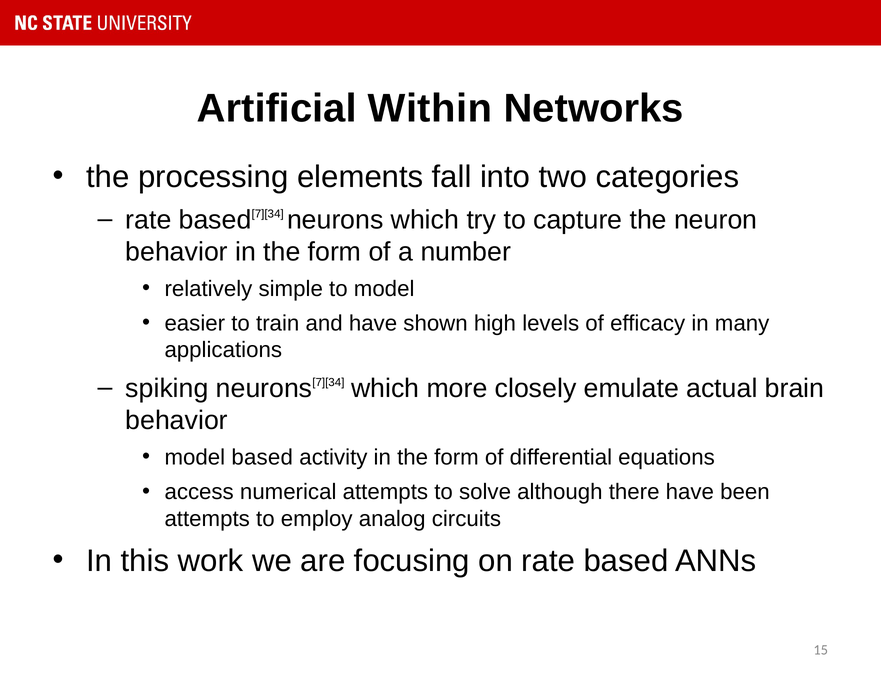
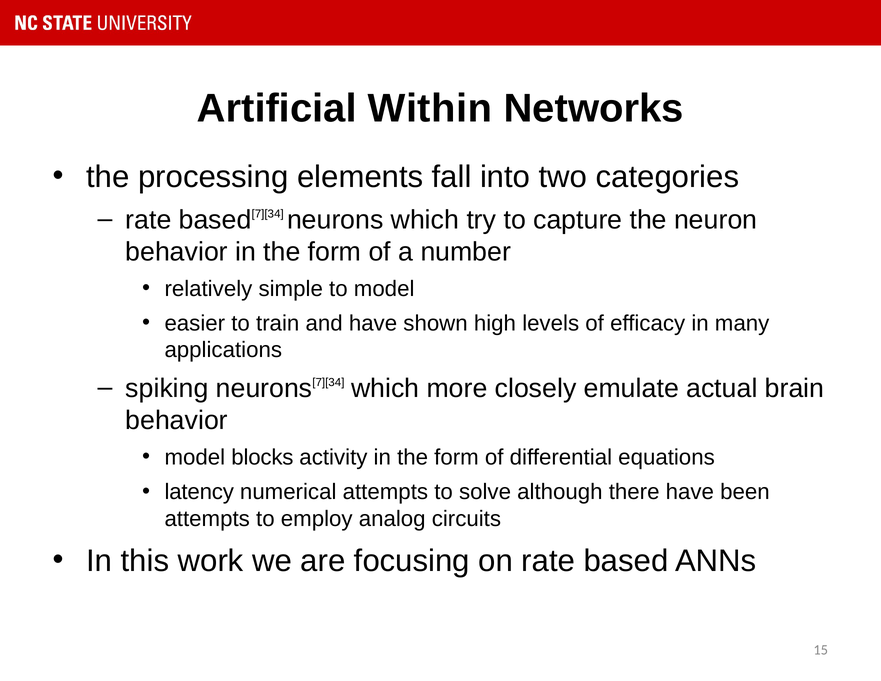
model based: based -> blocks (262, 457)
access: access -> latency (199, 492)
